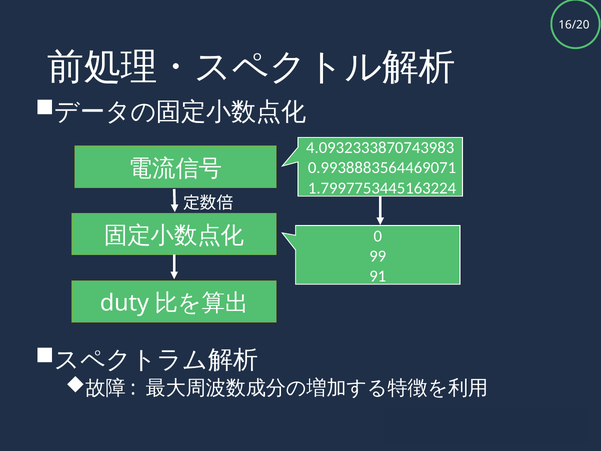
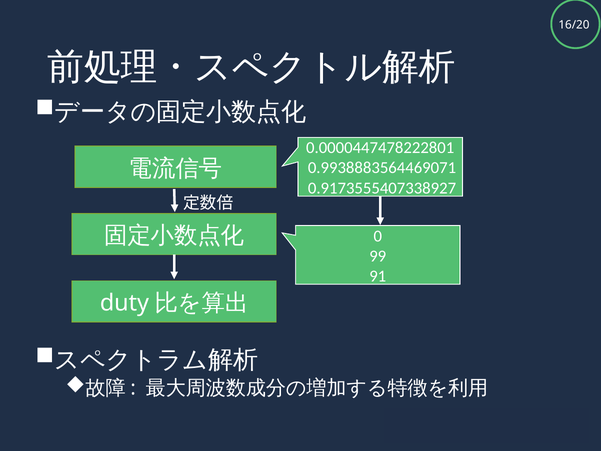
4.0932333870743983: 4.0932333870743983 -> 0.0000447478222801 (380, 148)
1.7997753445163224: 1.7997753445163224 -> 0.9173555407338927 (382, 188)
